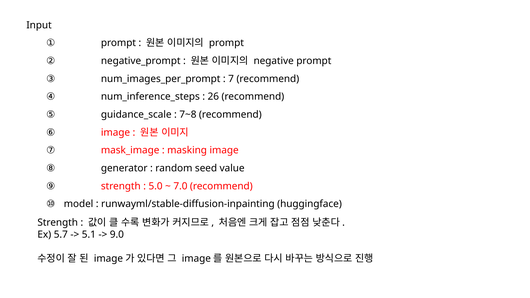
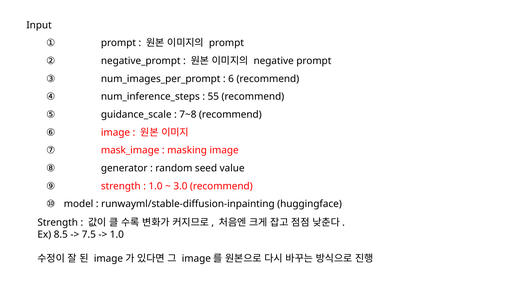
7: 7 -> 6 (231, 79)
26: 26 -> 55 (213, 97)
5.0: 5.0 -> 1.0 (156, 186)
7.0: 7.0 -> 3.0 (180, 186)
5.7: 5.7 -> 8.5 (61, 235)
5.1: 5.1 -> 7.5 (89, 235)
9.0: 9.0 -> 1.0 (117, 235)
